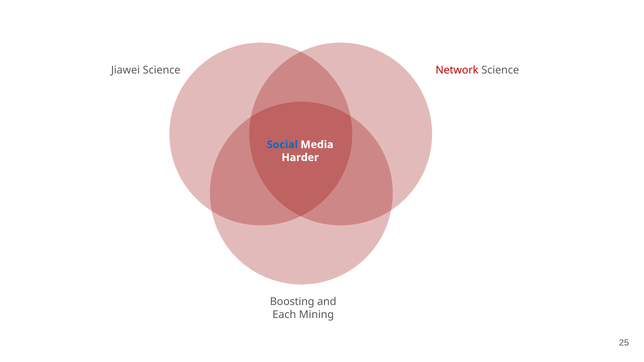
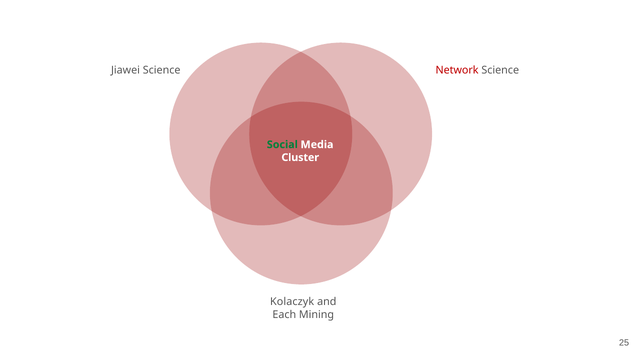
Social colour: blue -> green (282, 145)
Harder: Harder -> Cluster (300, 158)
Boosting: Boosting -> Kolaczyk (292, 302)
